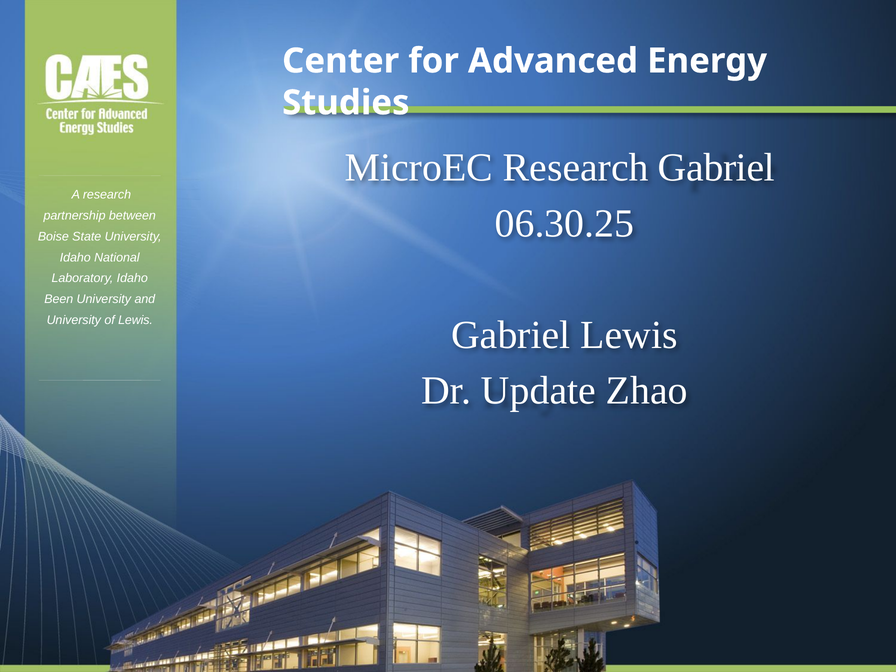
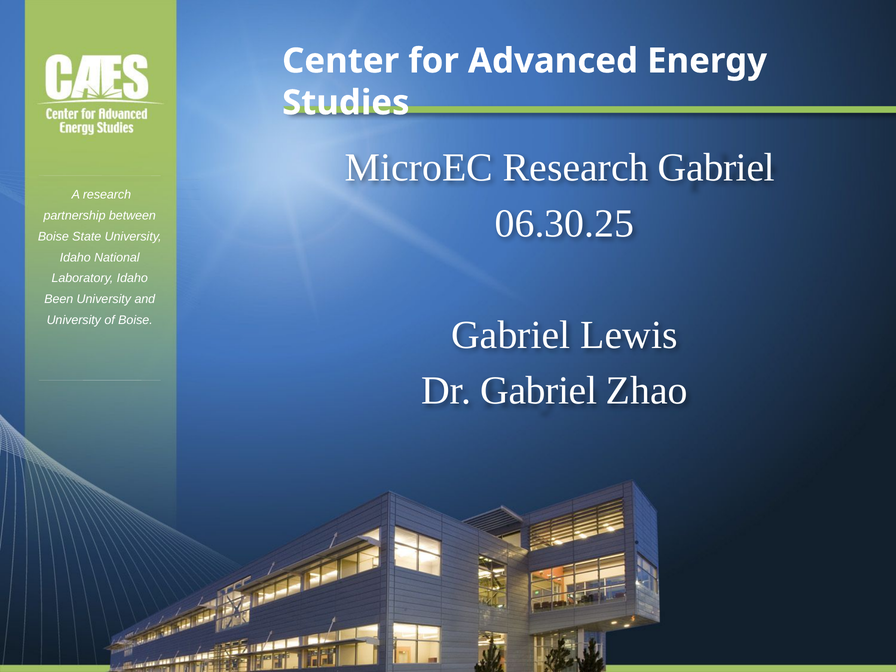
of Lewis: Lewis -> Boise (135, 320)
Dr Update: Update -> Gabriel (539, 391)
